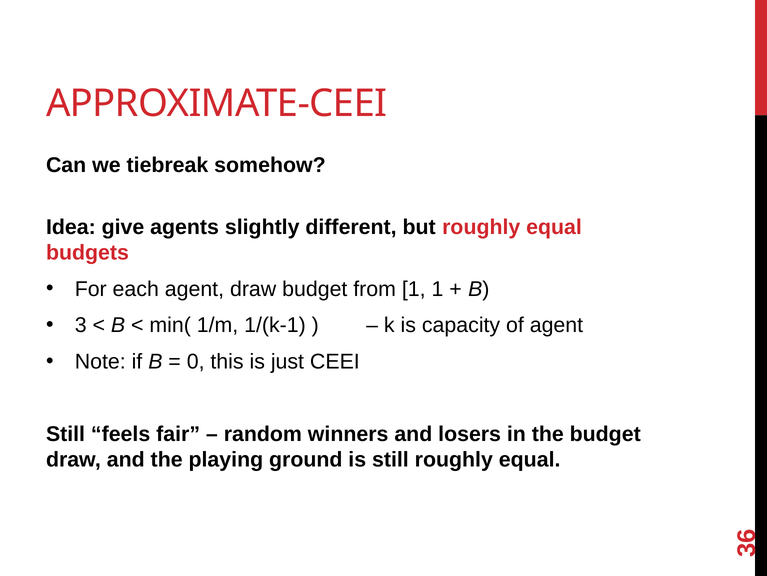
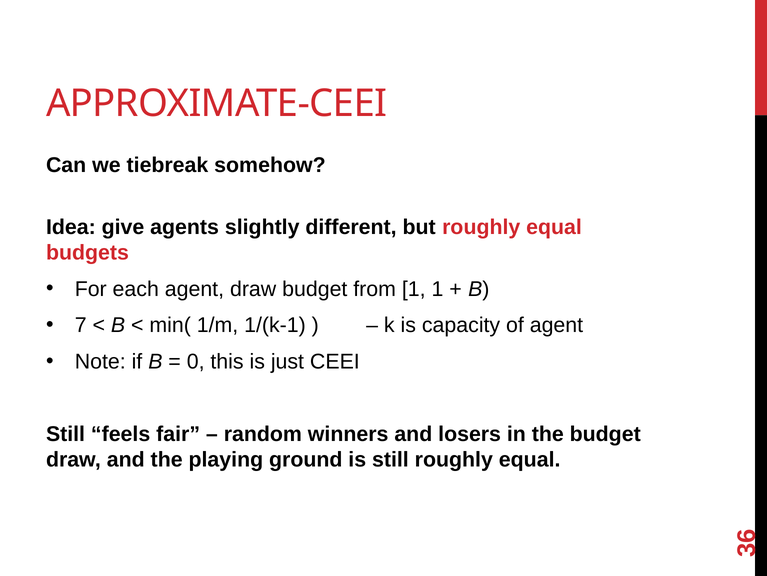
3: 3 -> 7 (81, 325)
